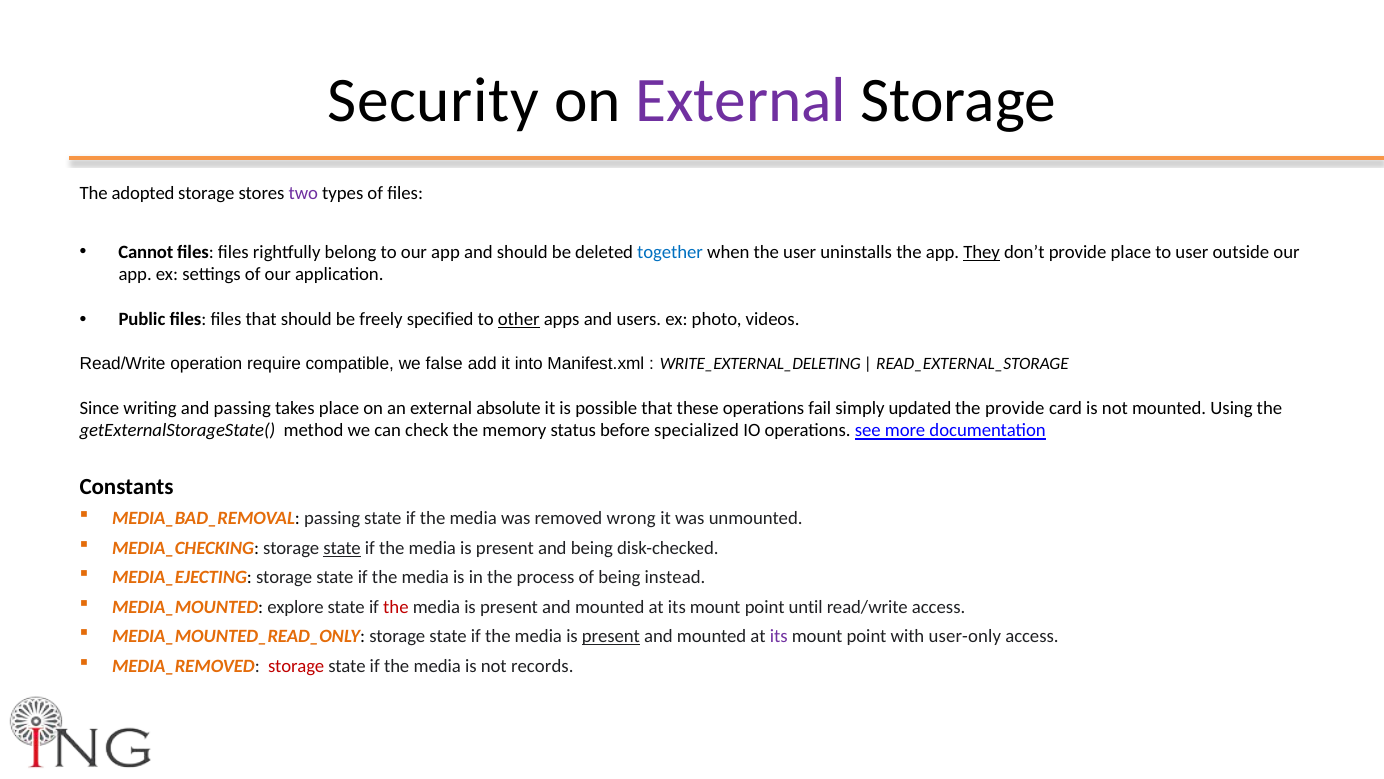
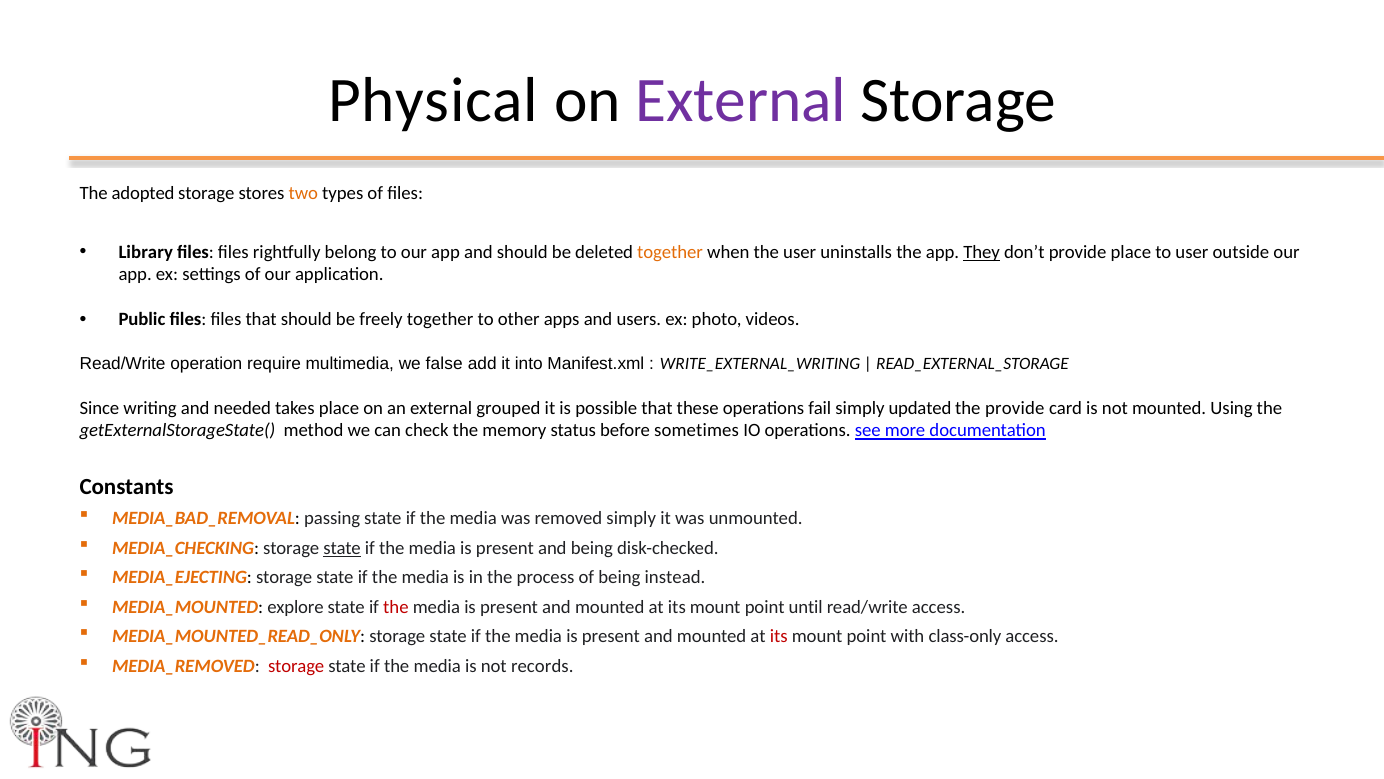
Security: Security -> Physical (433, 100)
two colour: purple -> orange (303, 193)
Cannot: Cannot -> Library (146, 252)
together colour: blue -> orange (670, 252)
freely specified: specified -> together (440, 320)
other underline: present -> none (519, 320)
compatible: compatible -> multimedia (350, 364)
WRITE_EXTERNAL_DELETING: WRITE_EXTERNAL_DELETING -> WRITE_EXTERNAL_WRITING (760, 364)
and passing: passing -> needed (242, 408)
absolute: absolute -> grouped (508, 408)
specialized: specialized -> sometimes (697, 430)
removed wrong: wrong -> simply (631, 518)
present underline: present -> none (611, 636)
its colour: purple -> red (779, 636)
user-only: user-only -> class-only (965, 636)
